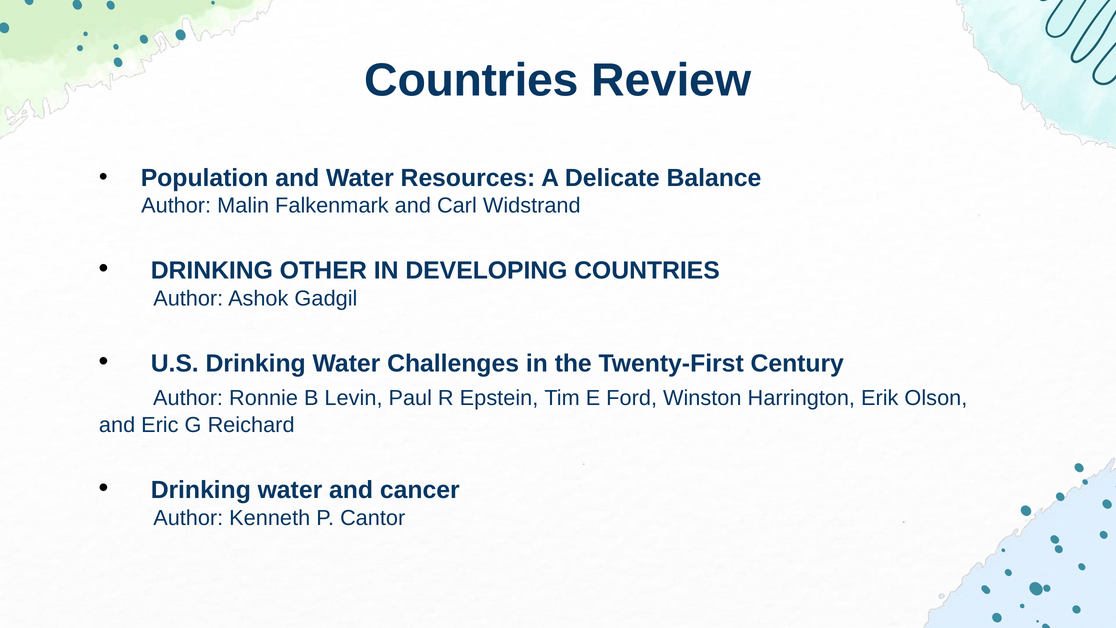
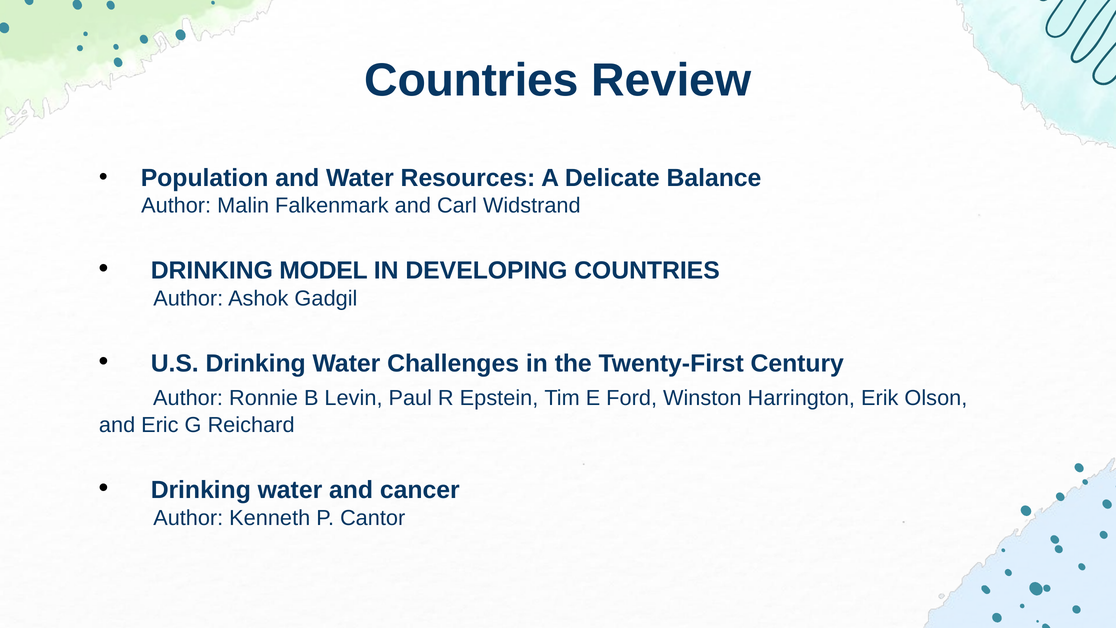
OTHER: OTHER -> MODEL (323, 270)
